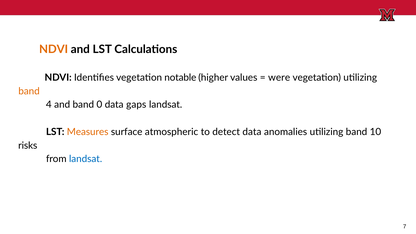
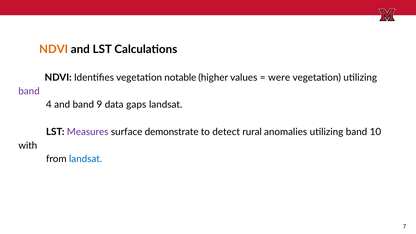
band colour: orange -> purple (29, 91)
0: 0 -> 9 (99, 105)
Measures colour: orange -> purple (88, 132)
atmospheric: atmospheric -> demonstrate (172, 132)
detect data: data -> rural (252, 132)
risks: risks -> with (28, 145)
